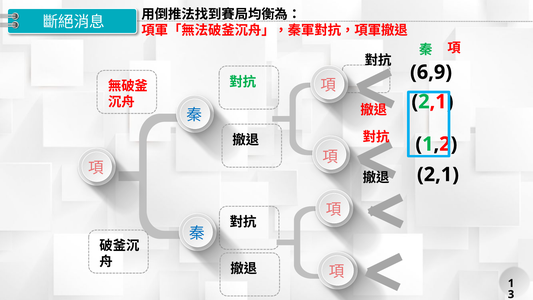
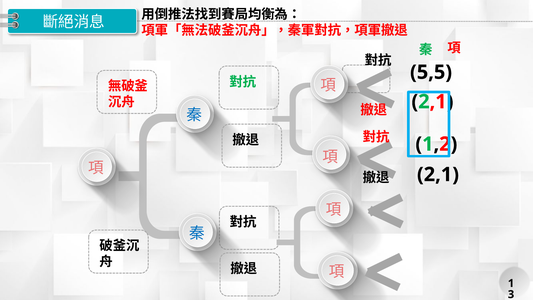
6,9: 6,9 -> 5,5 (431, 72)
